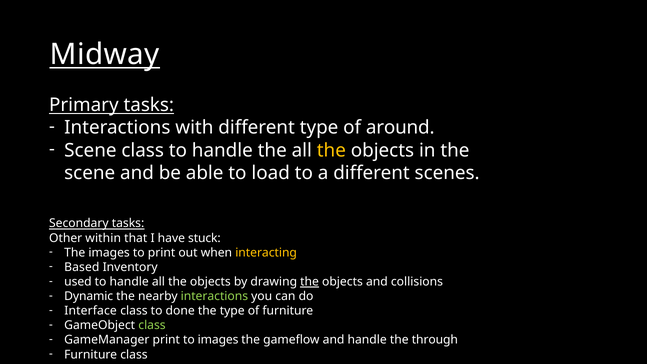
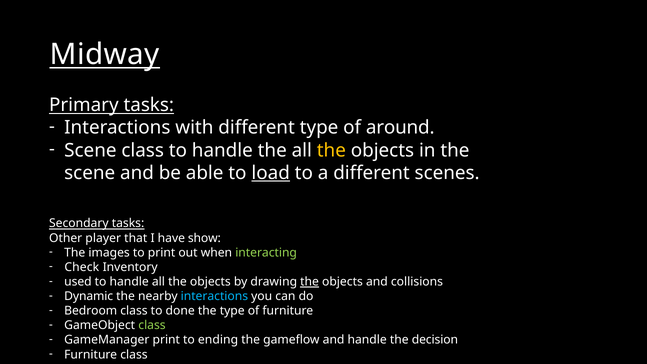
load underline: none -> present (271, 173)
within: within -> player (103, 238)
stuck: stuck -> show (204, 238)
interacting colour: yellow -> light green (266, 253)
Based: Based -> Check (82, 267)
interactions colour: light green -> light blue (214, 296)
Interface: Interface -> Bedroom (91, 311)
to images: images -> ending (218, 340)
through: through -> decision (435, 340)
